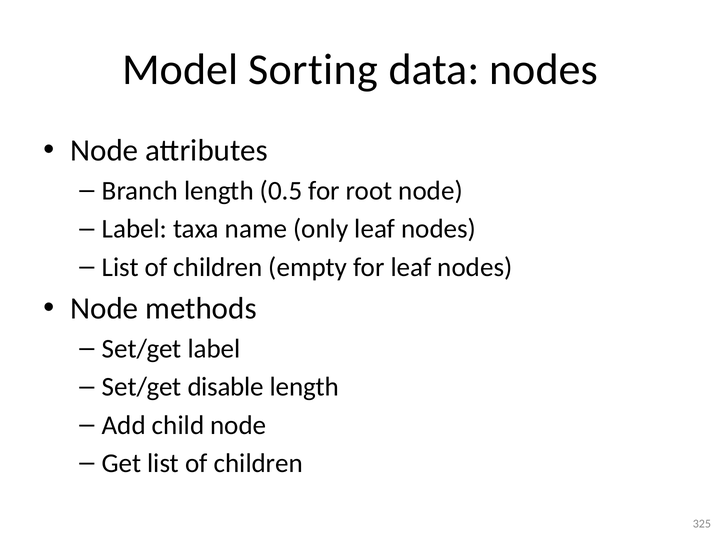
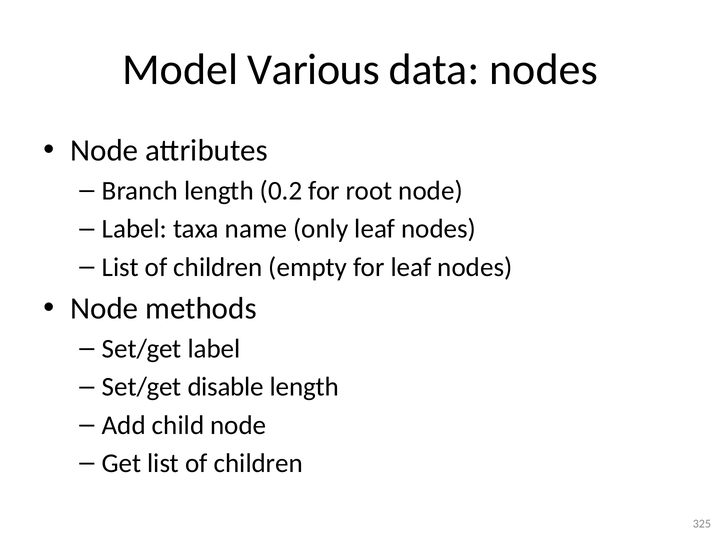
Sorting: Sorting -> Various (314, 70)
0.5: 0.5 -> 0.2 (281, 191)
